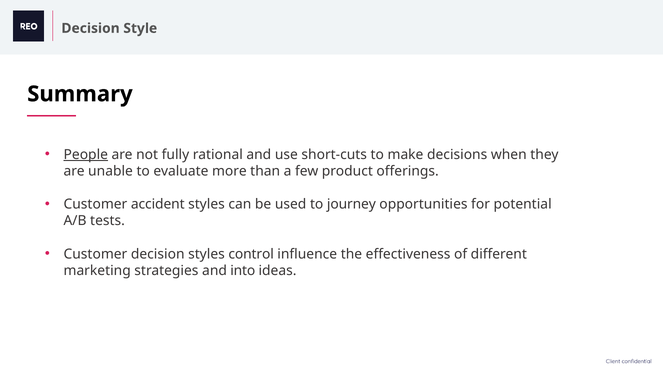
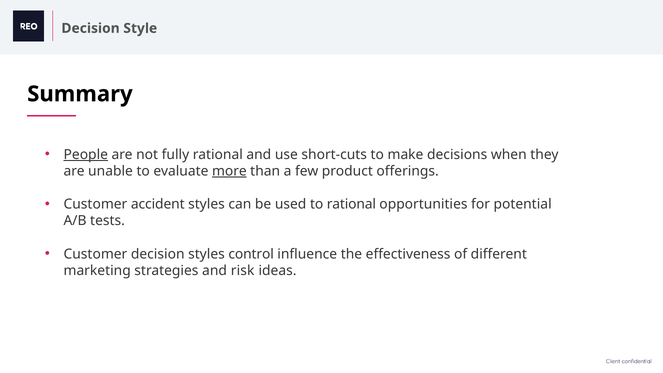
more underline: none -> present (229, 171)
to journey: journey -> rational (351, 204)
into: into -> risk (243, 271)
